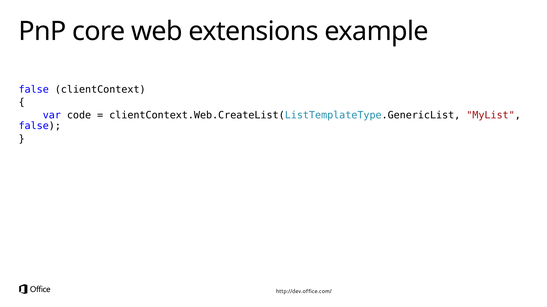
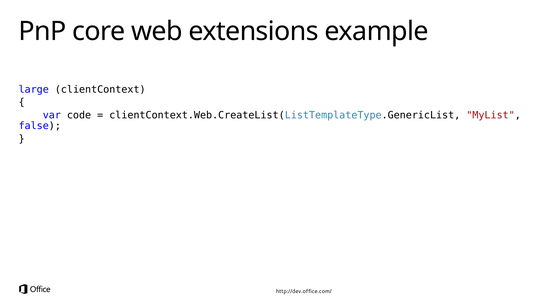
false: false -> large (34, 90)
